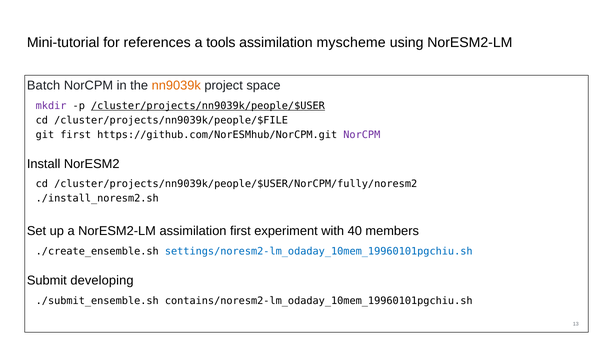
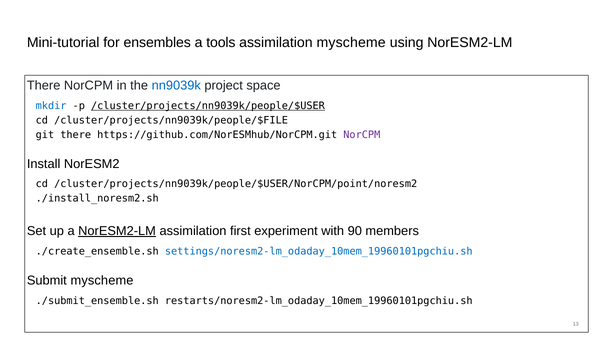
references: references -> ensembles (157, 43)
Batch: Batch -> There (44, 86)
nn9039k colour: orange -> blue (176, 86)
mkdir colour: purple -> blue (51, 106)
git first: first -> there (76, 135)
/cluster/projects/nn9039k/people/$USER/NorCPM/fully/noresm2: /cluster/projects/nn9039k/people/$USER/NorCPM/fully/noresm2 -> /cluster/projects/nn9039k/people/$USER/NorCPM/point/noresm2 (236, 184)
NorESM2-LM underline: none -> present (117, 231)
40: 40 -> 90 (355, 231)
Submit developing: developing -> myscheme (102, 280)
contains/noresm2-lm_odaday_10mem_19960101pgchiu.sh: contains/noresm2-lm_odaday_10mem_19960101pgchiu.sh -> restarts/noresm2-lm_odaday_10mem_19960101pgchiu.sh (319, 301)
